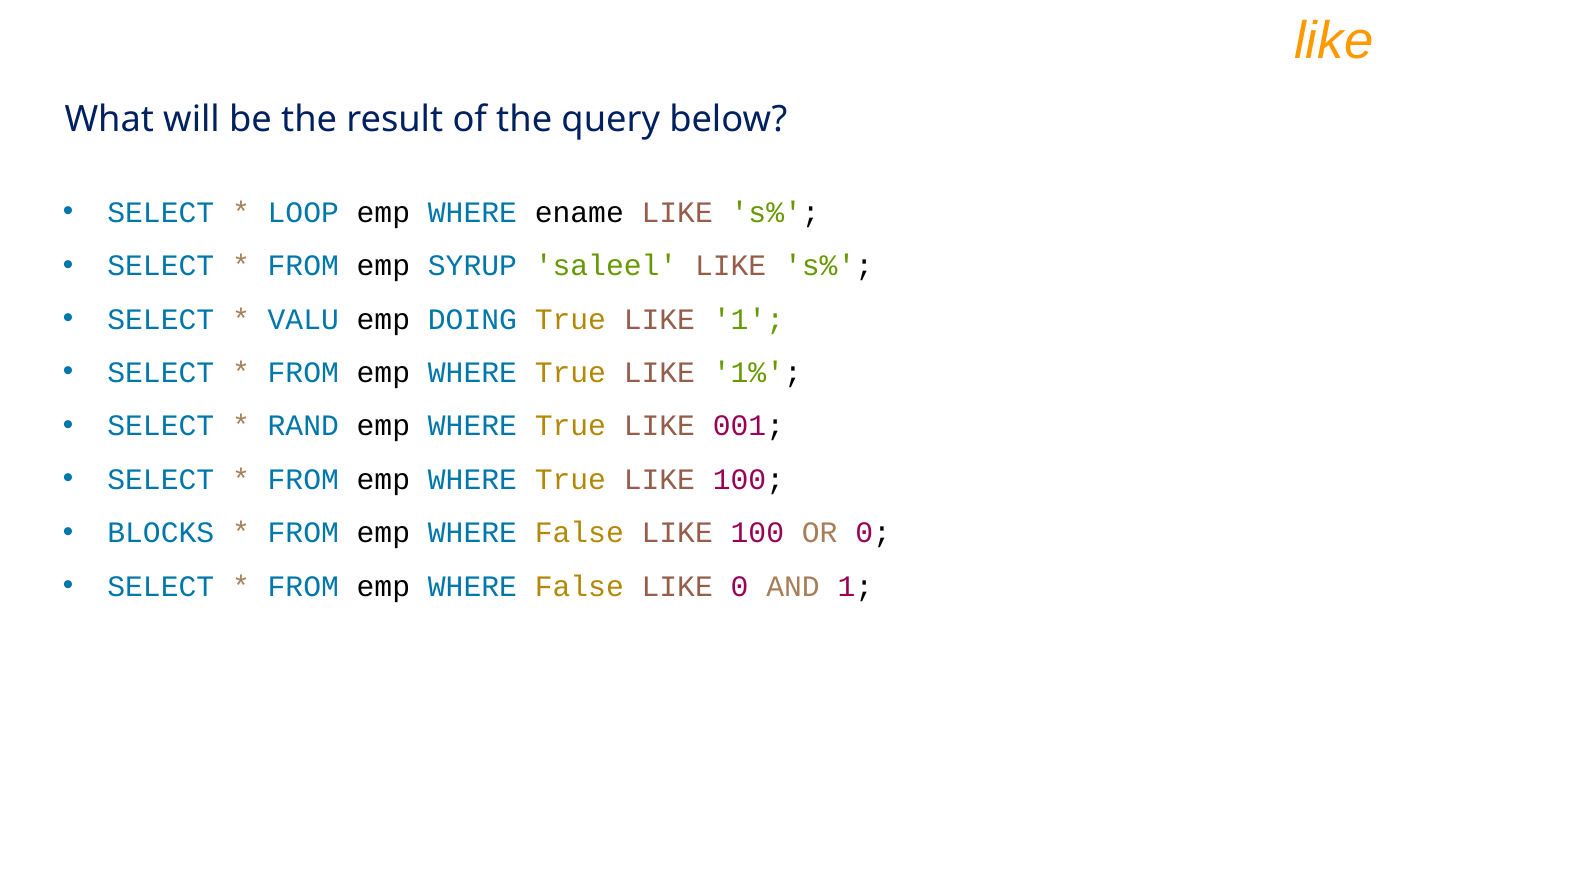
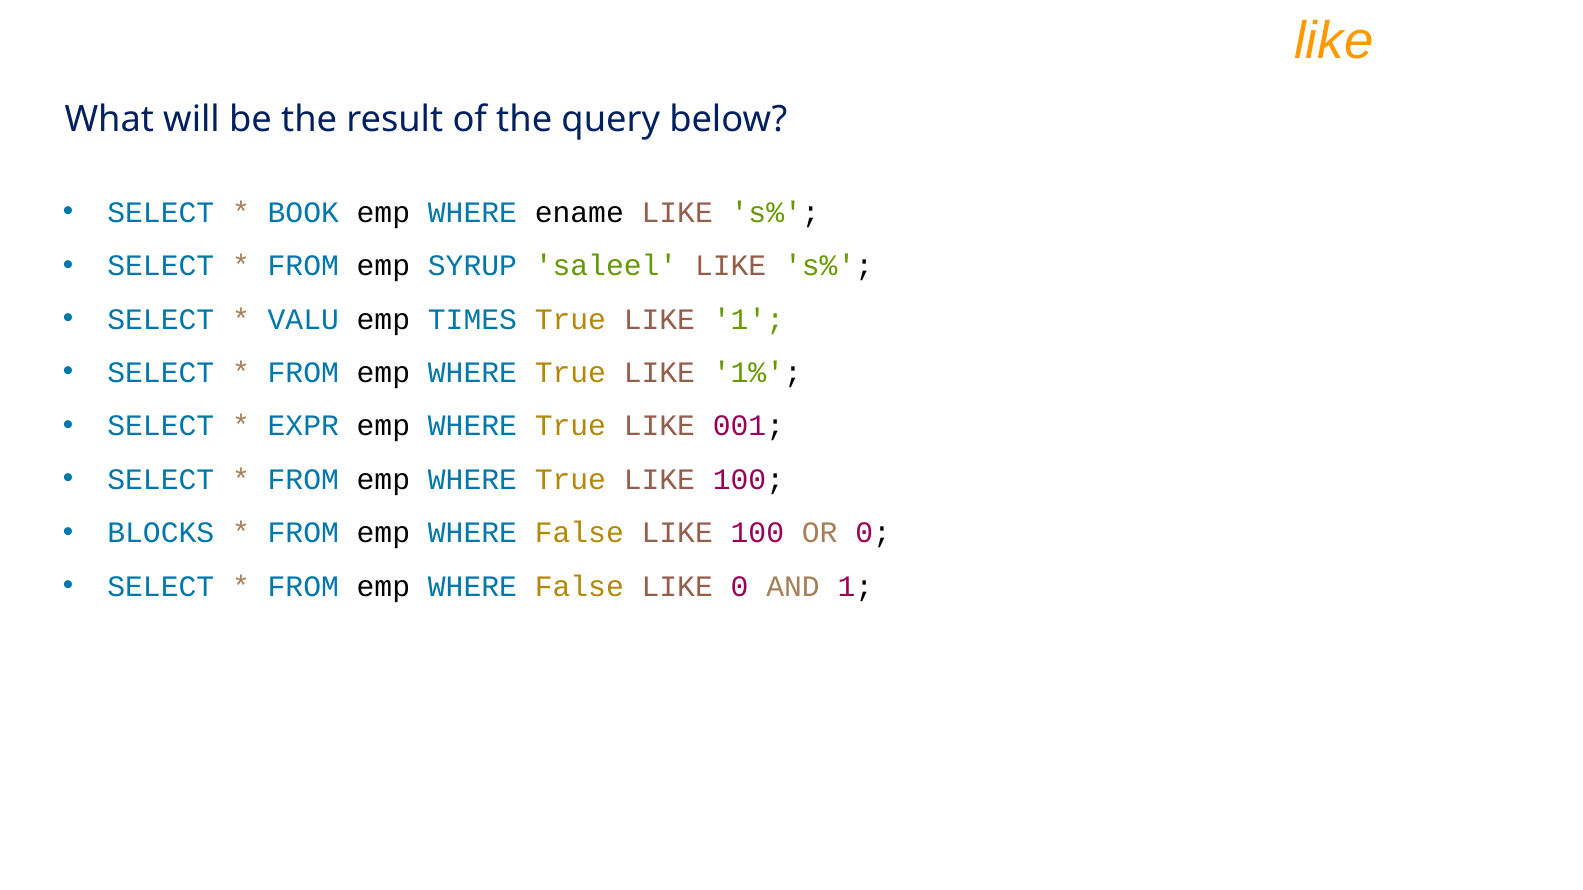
LOOP: LOOP -> BOOK (303, 213)
DOING: DOING -> TIMES (472, 320)
RAND: RAND -> EXPR (303, 426)
